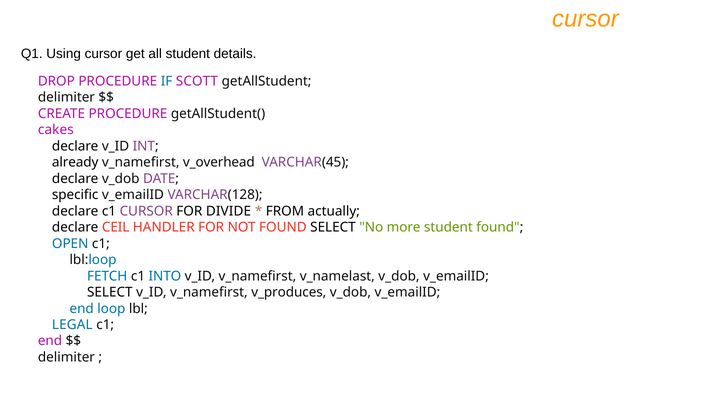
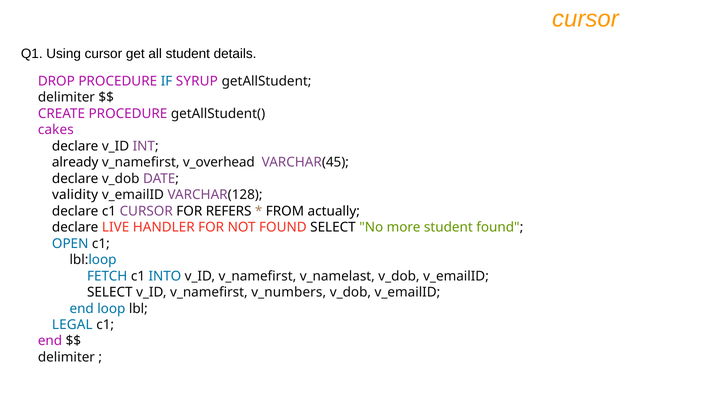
SCOTT: SCOTT -> SYRUP (197, 81)
specific: specific -> validity (75, 195)
DIVIDE: DIVIDE -> REFERS (229, 211)
CEIL: CEIL -> LIVE (116, 227)
v_produces: v_produces -> v_numbers (289, 292)
